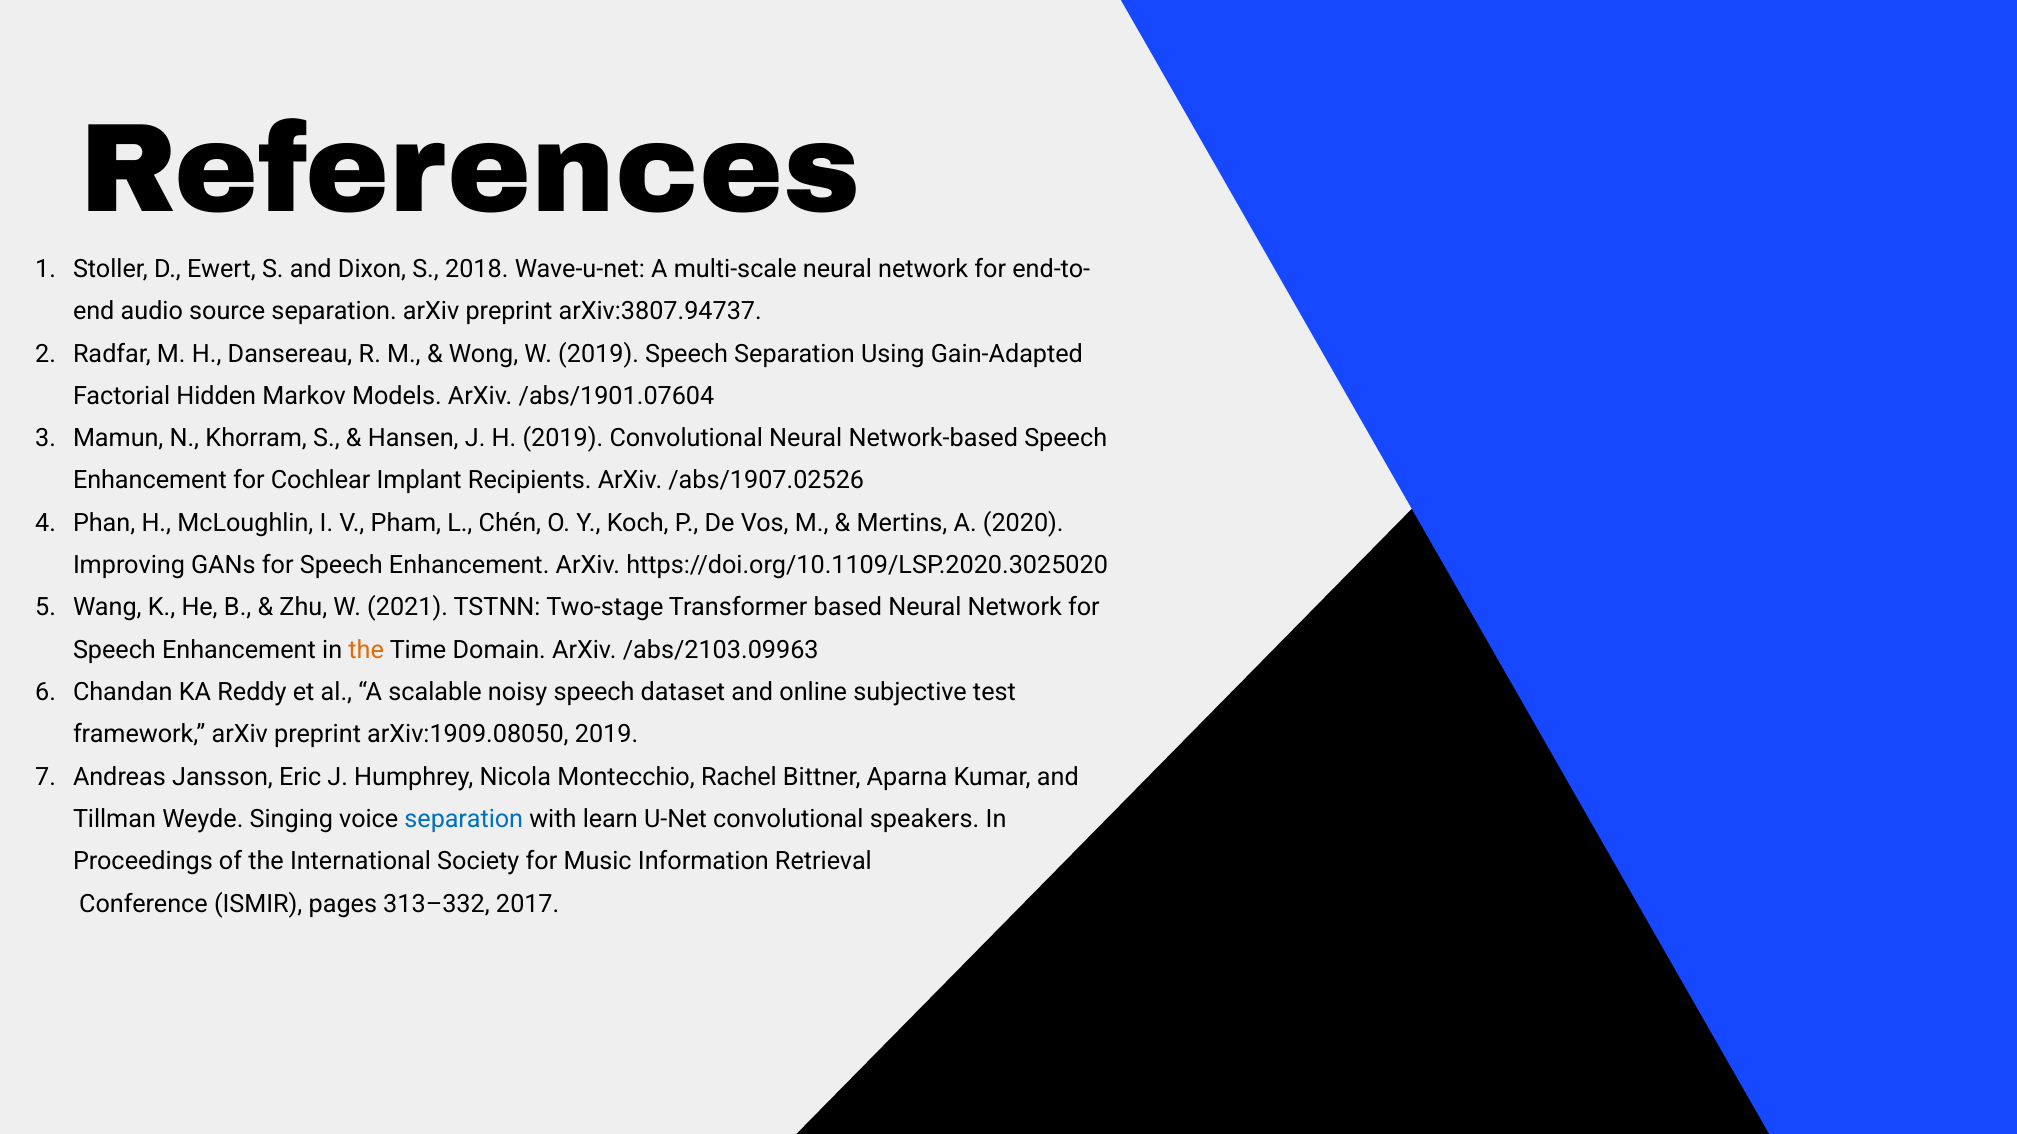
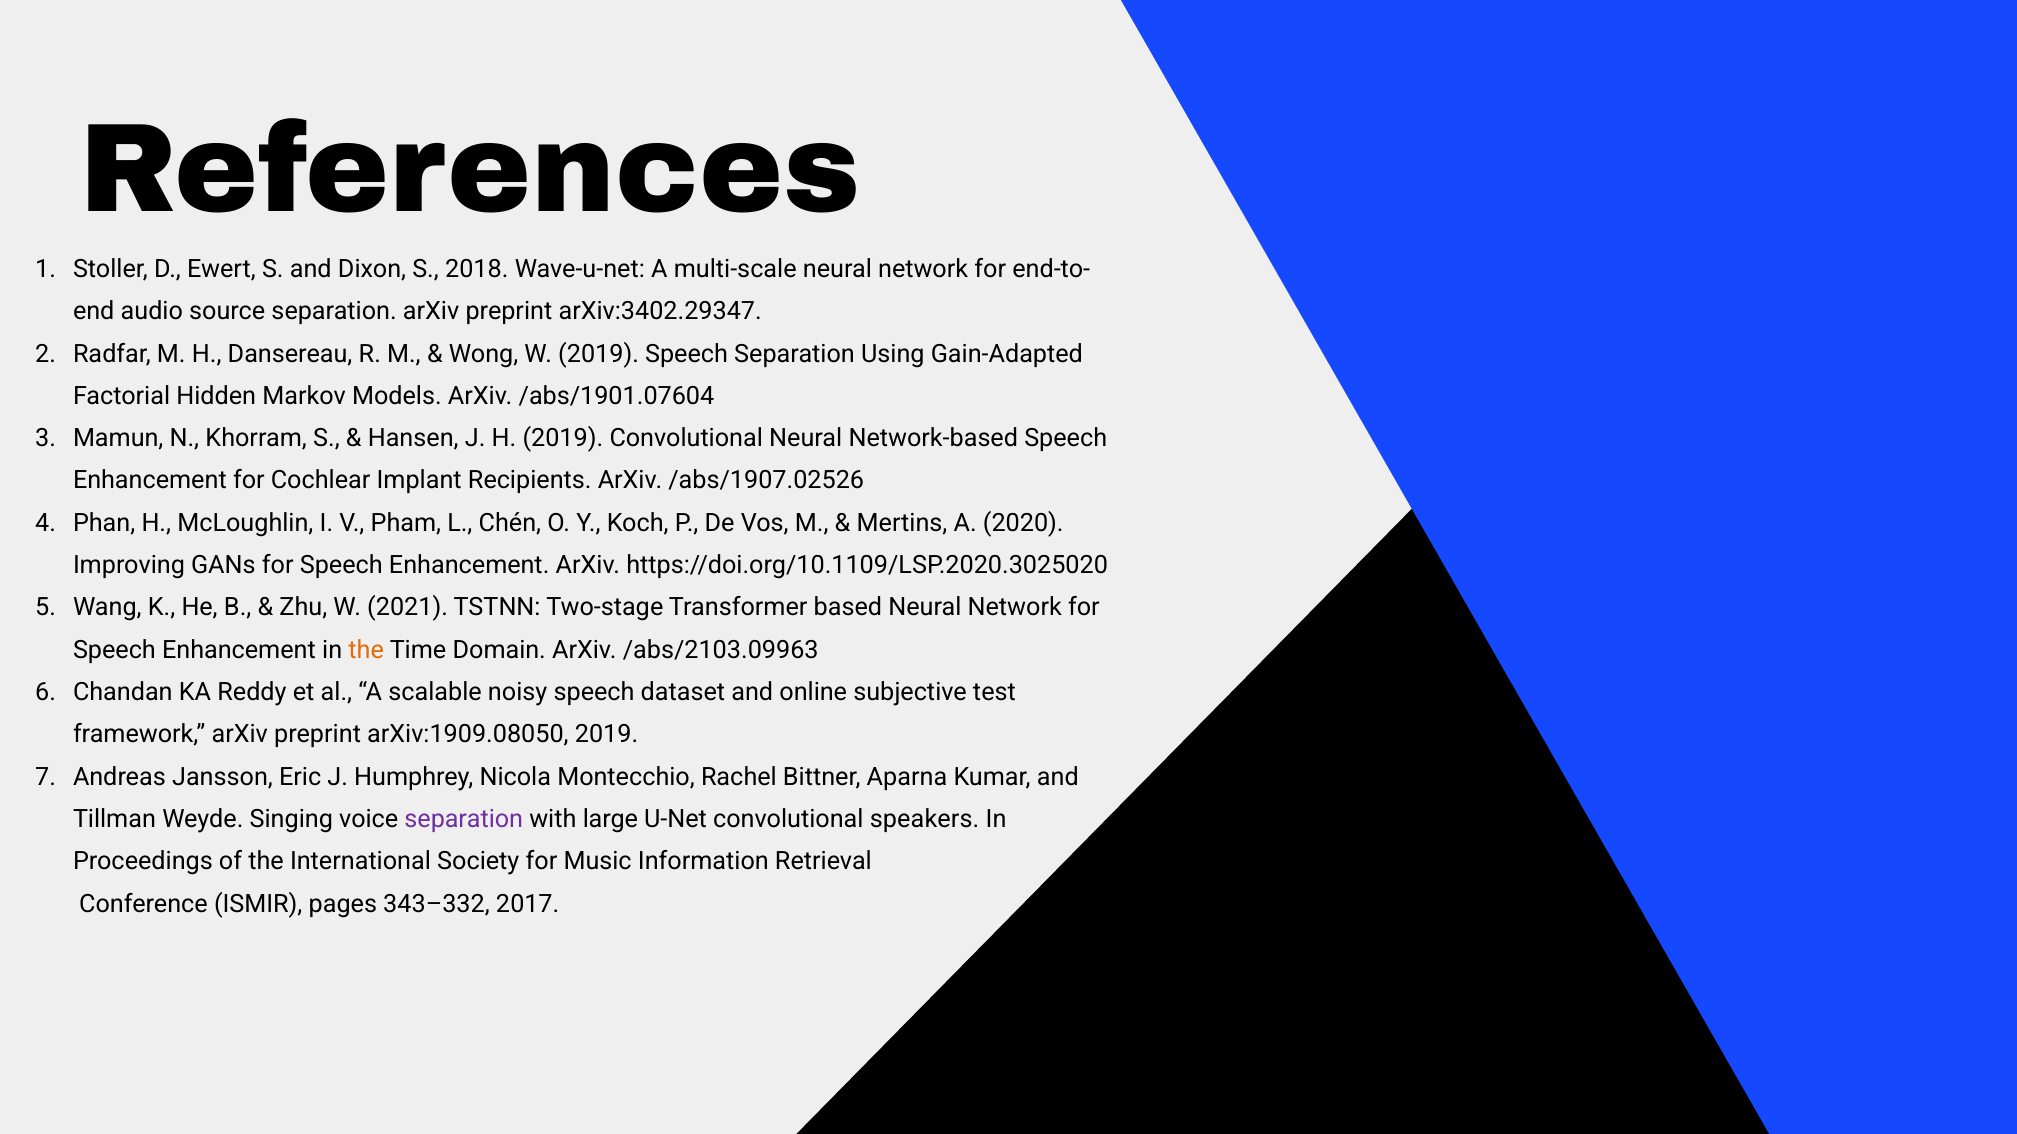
arXiv:3807.94737: arXiv:3807.94737 -> arXiv:3402.29347 (660, 312)
separation colour: blue -> purple (464, 819)
learn: learn -> large (610, 819)
313–332: 313–332 -> 343–332 (437, 904)
